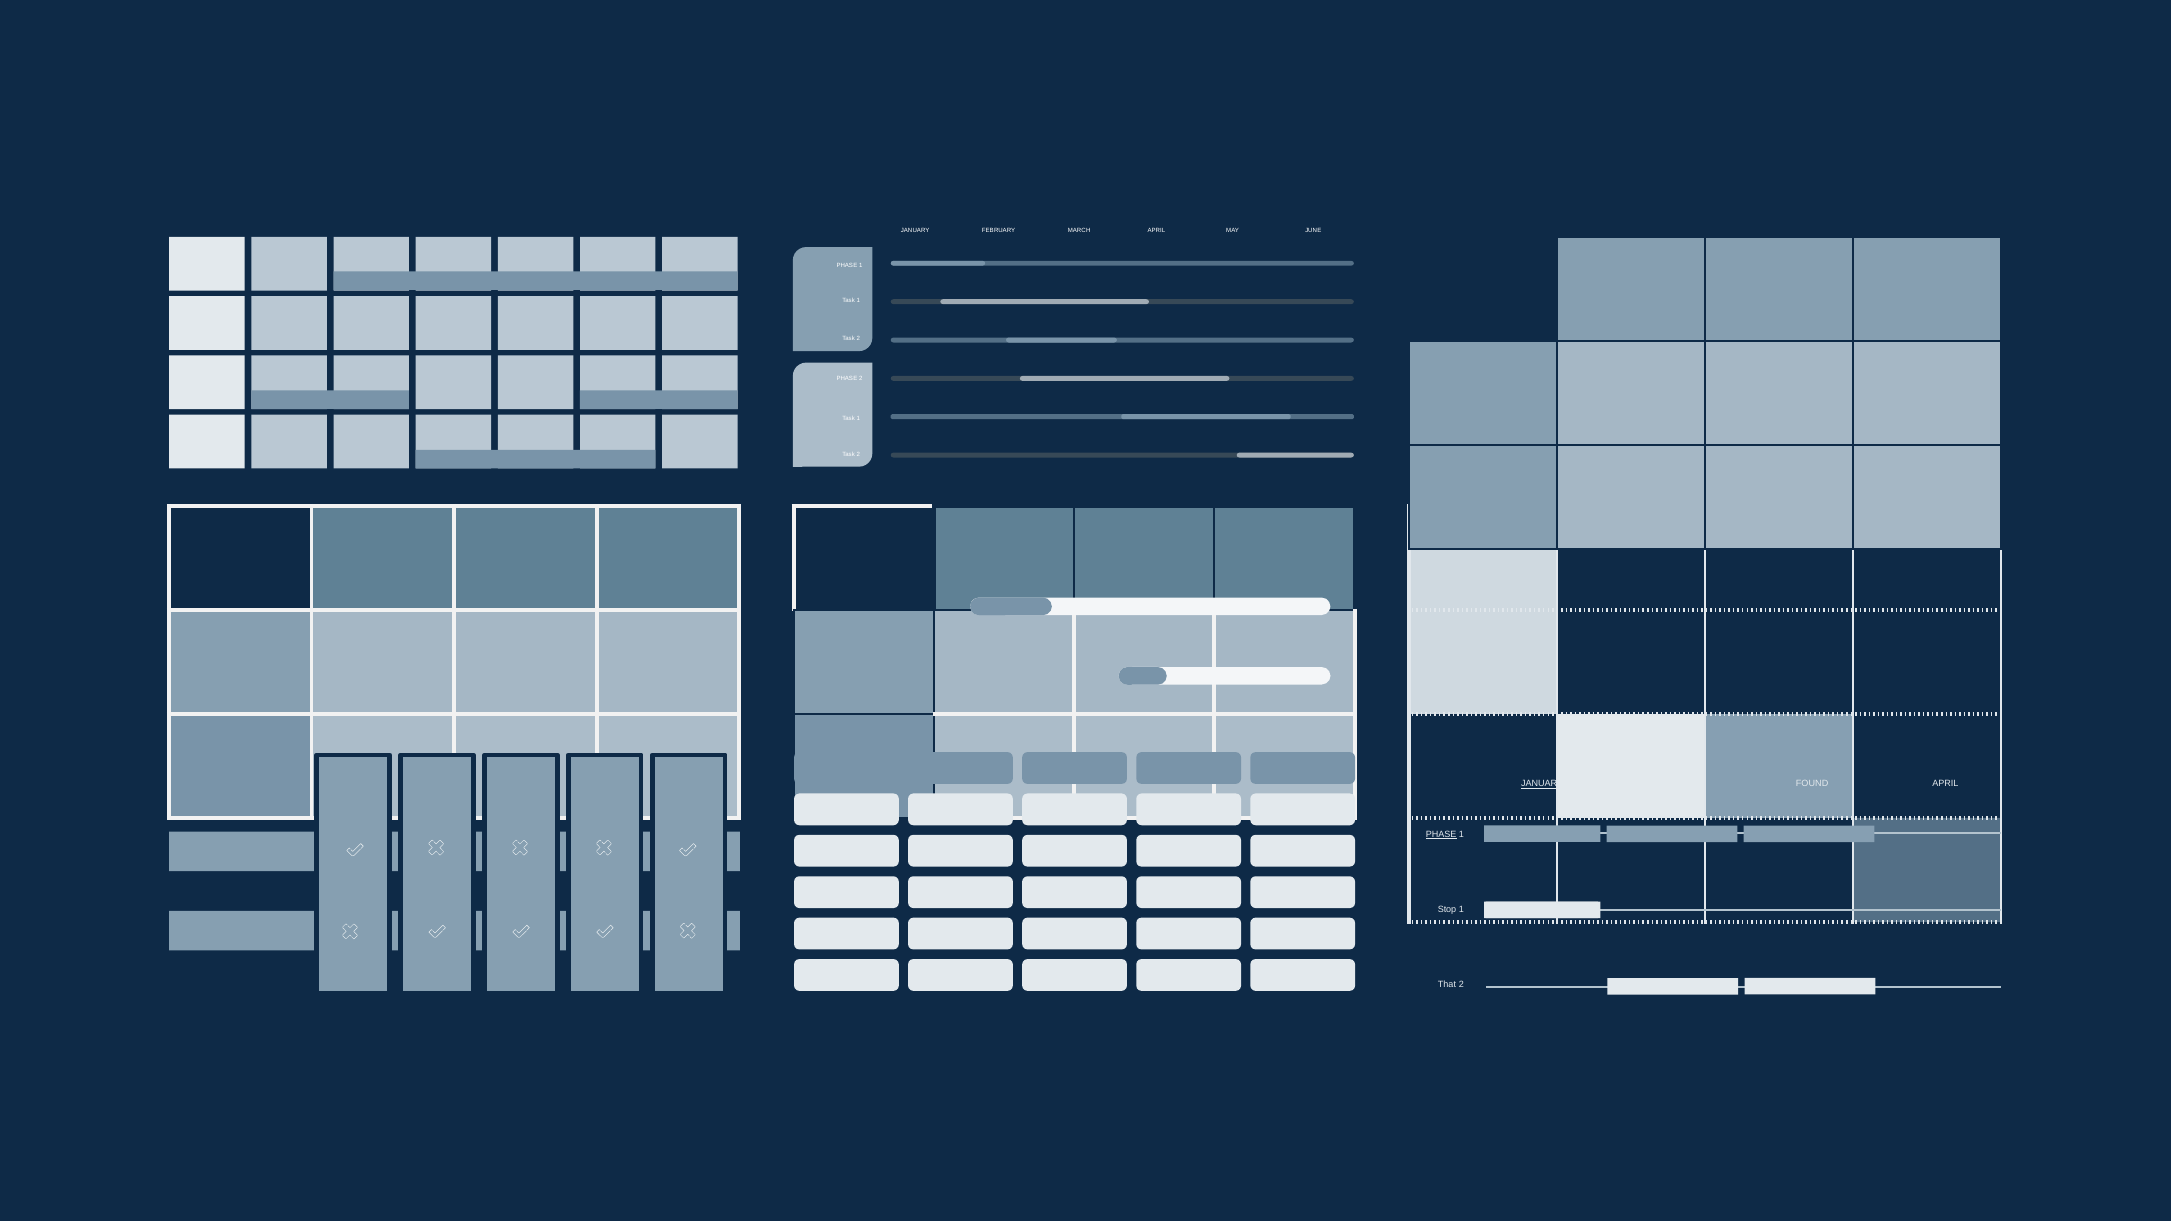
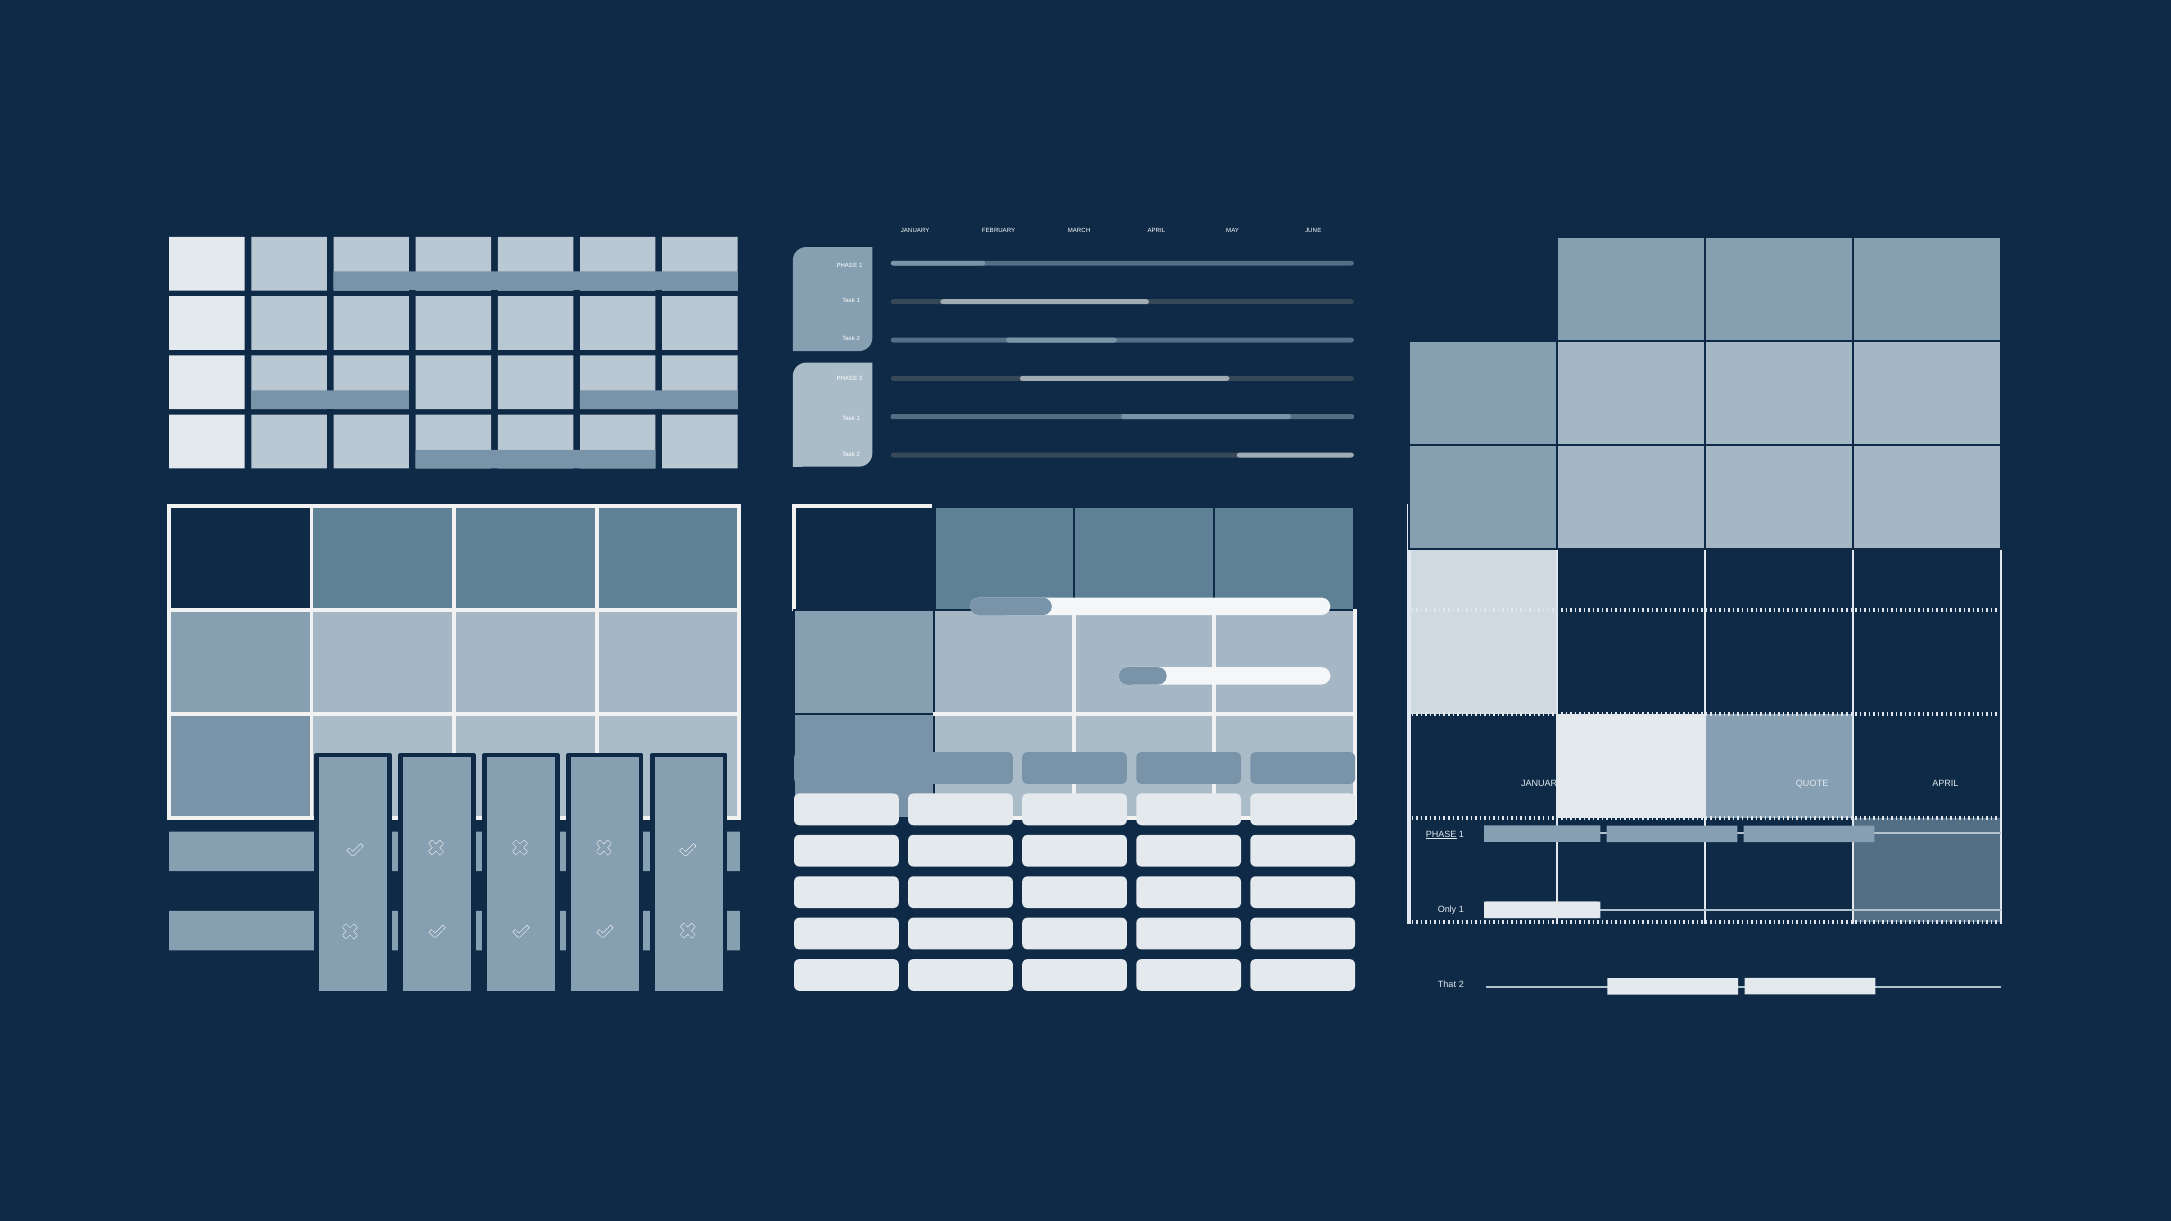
JANUARY underline: present -> none (1542, 784)
FOUND: FOUND -> QUOTE (1812, 784)
Stop: Stop -> Only (1447, 909)
